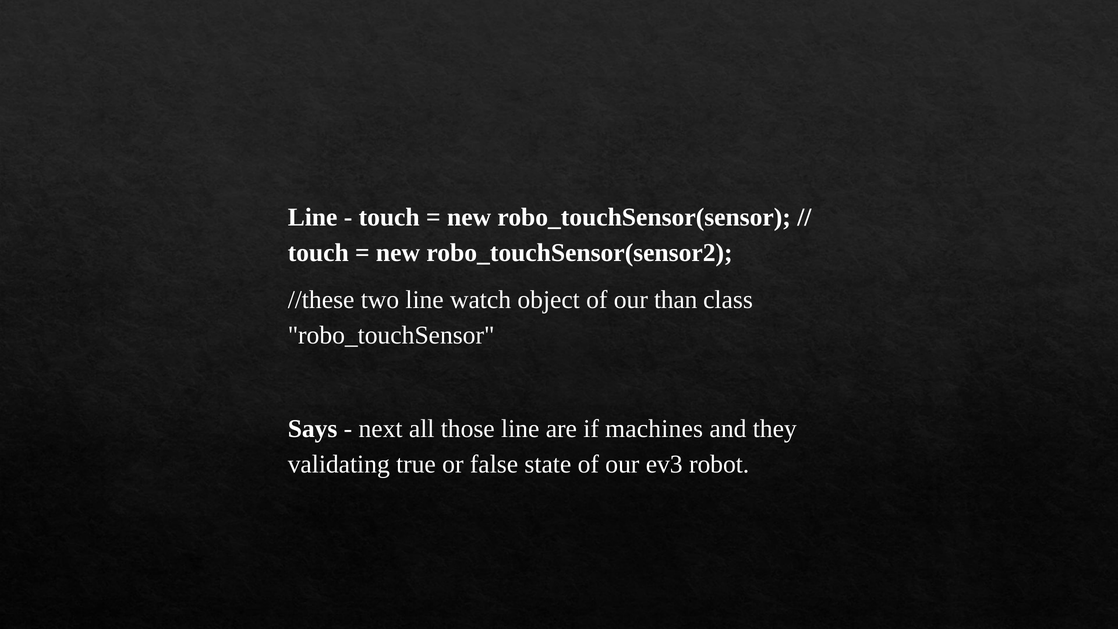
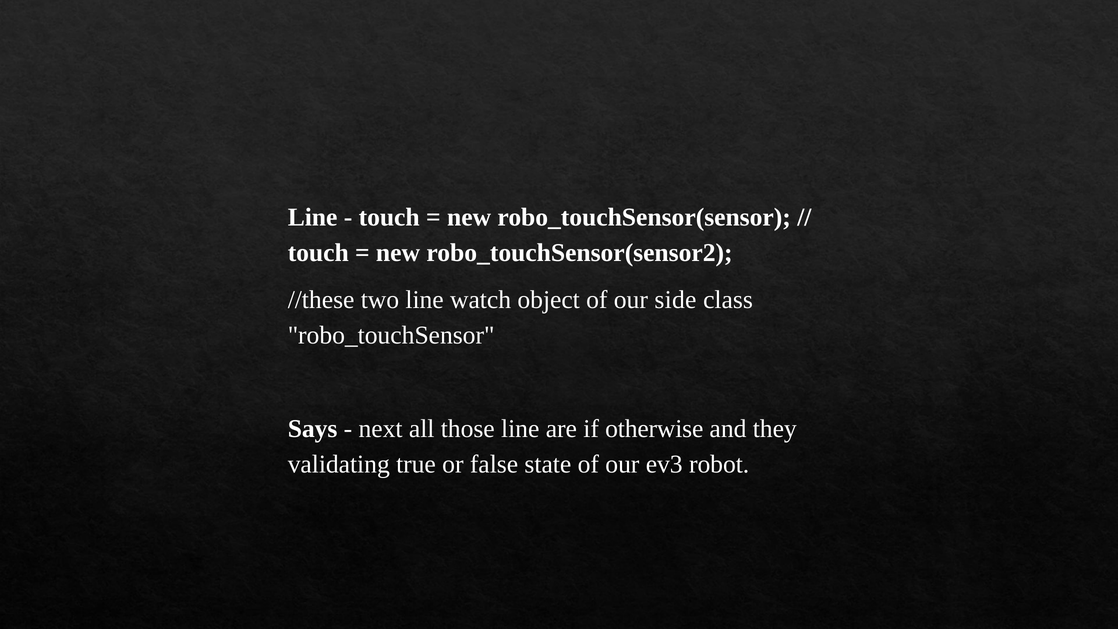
than: than -> side (675, 300)
machines: machines -> otherwise (654, 429)
